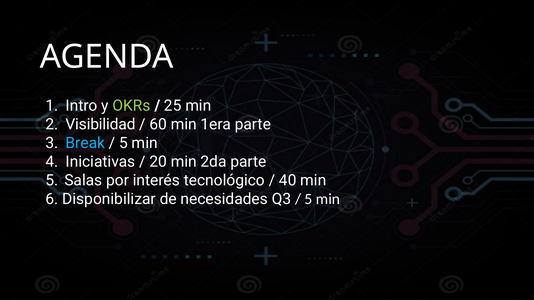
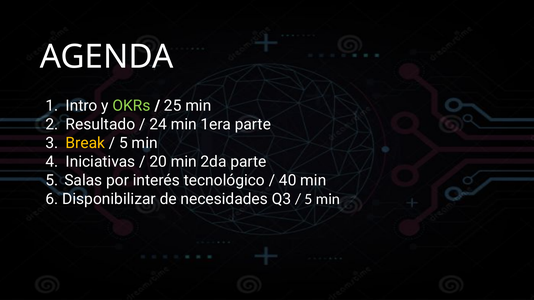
Visibilidad: Visibilidad -> Resultado (100, 124)
60: 60 -> 24 (158, 124)
Break colour: light blue -> yellow (85, 143)
